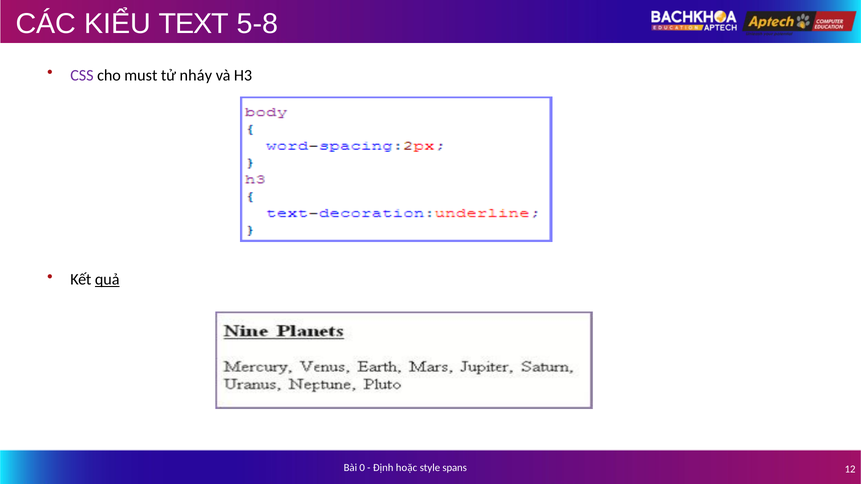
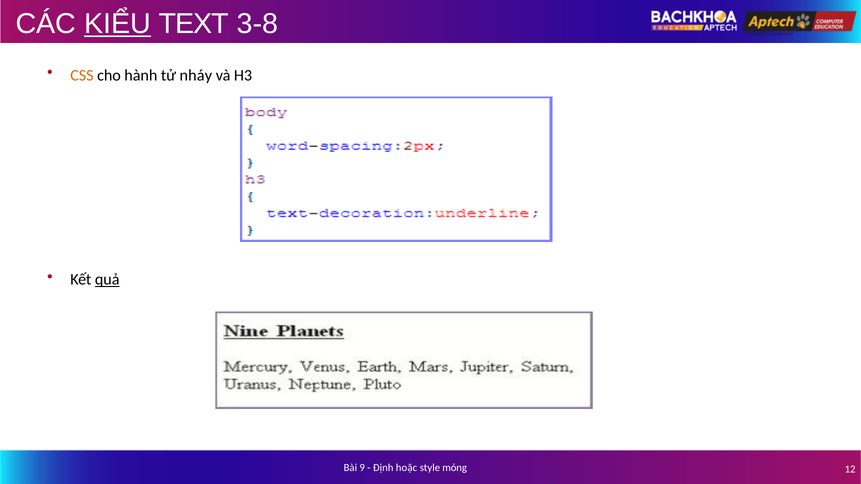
KIỂU underline: none -> present (117, 24)
5-8: 5-8 -> 3-8 (257, 24)
CSS colour: purple -> orange (82, 75)
must: must -> hành (141, 75)
0: 0 -> 9 (362, 468)
spans: spans -> mỏng (455, 468)
